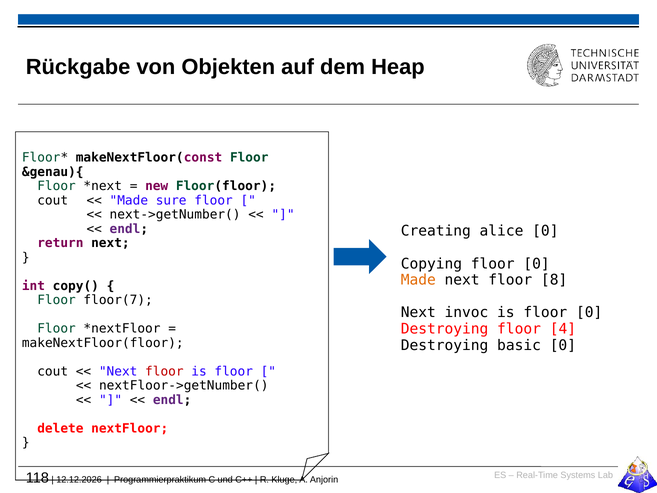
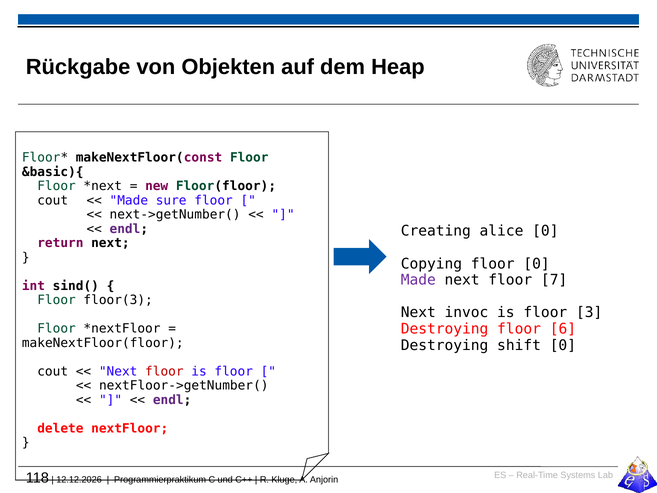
&genau){: &genau){ -> &basic){ (53, 172)
Made colour: orange -> purple (418, 280)
8: 8 -> 7 (554, 280)
copy(: copy( -> sind( (76, 286)
floor(7: floor(7 -> floor(3 (118, 300)
is floor 0: 0 -> 3 (589, 312)
4: 4 -> 6 (563, 329)
basic: basic -> shift (519, 345)
